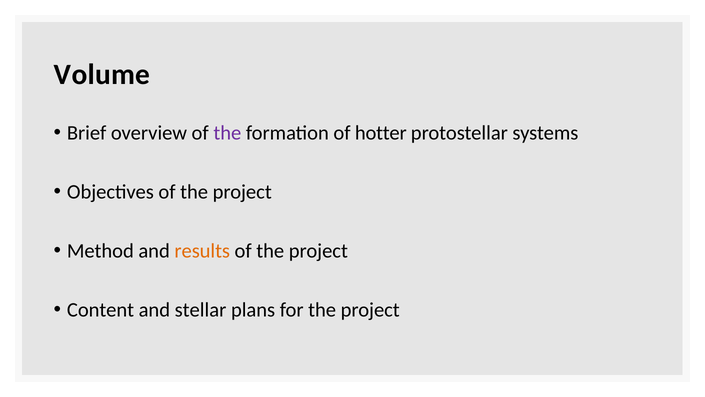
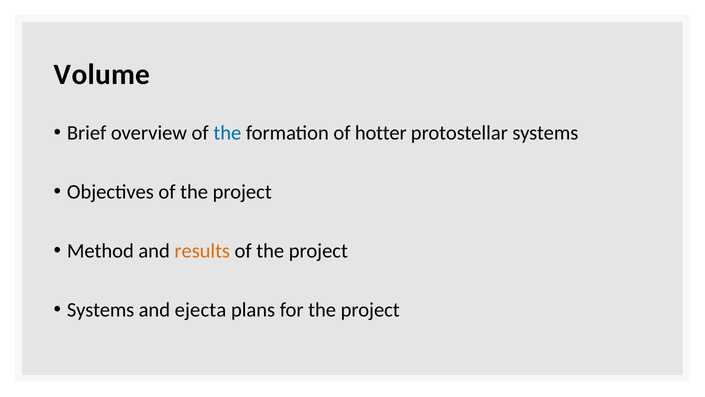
the colour: purple -> blue (227, 133)
Content: Content -> Systems (101, 310)
stellar: stellar -> ejecta (200, 310)
